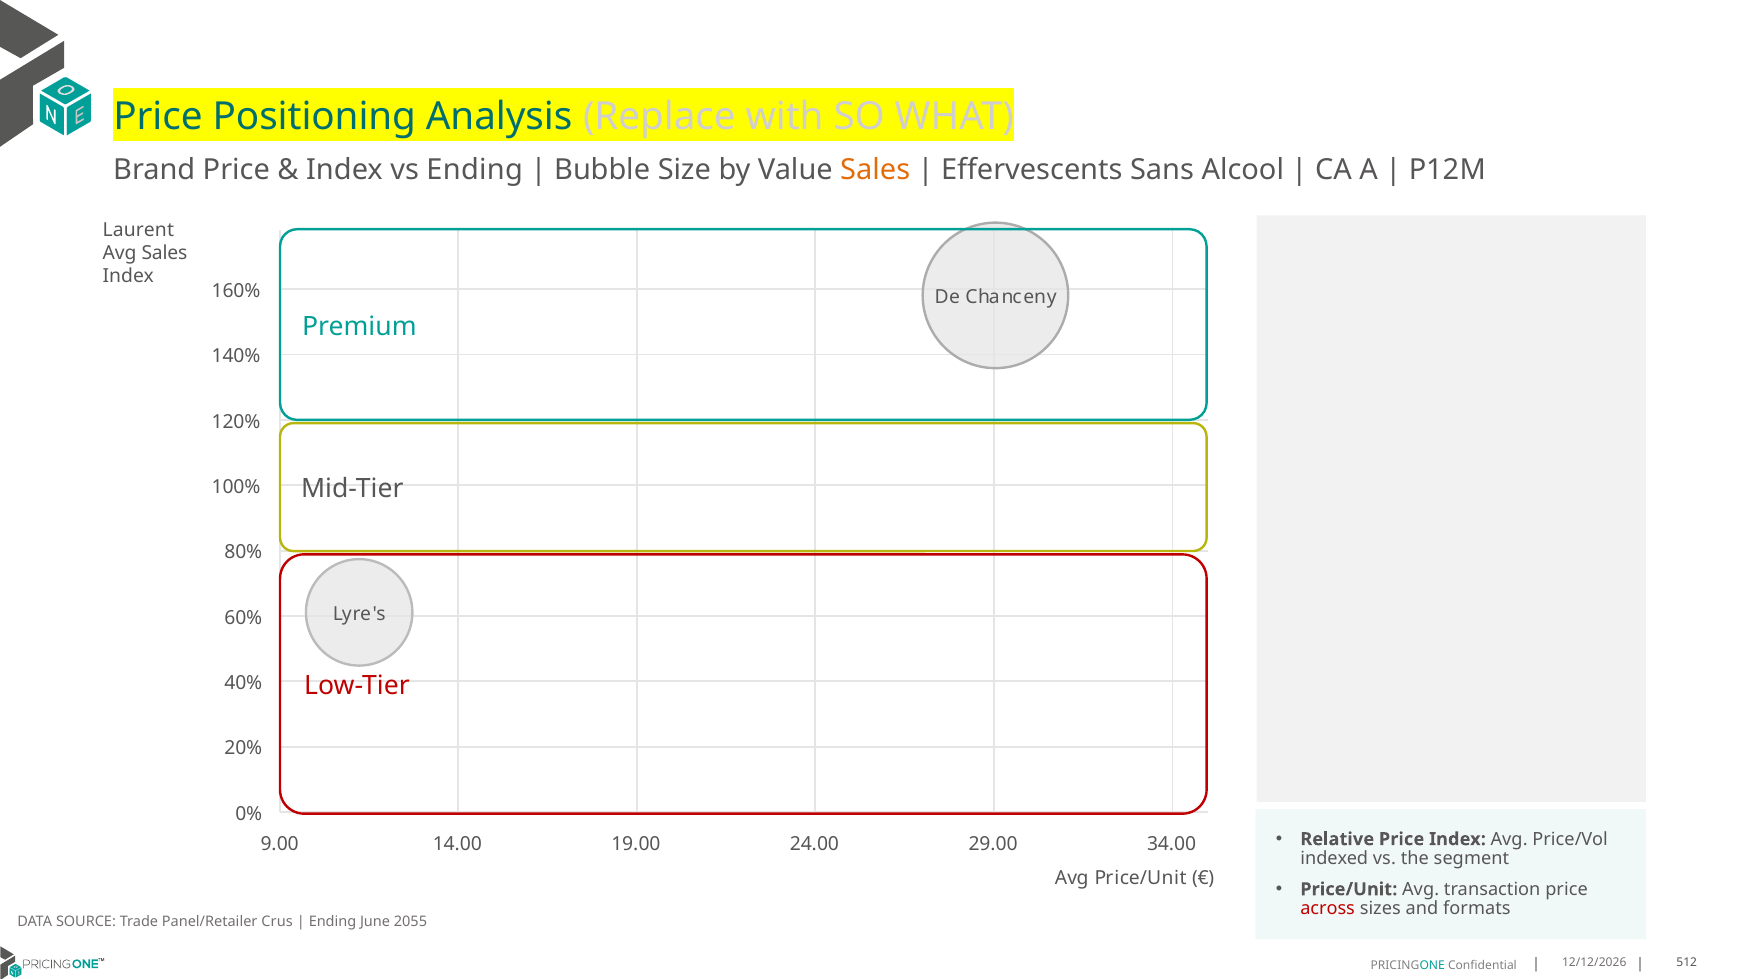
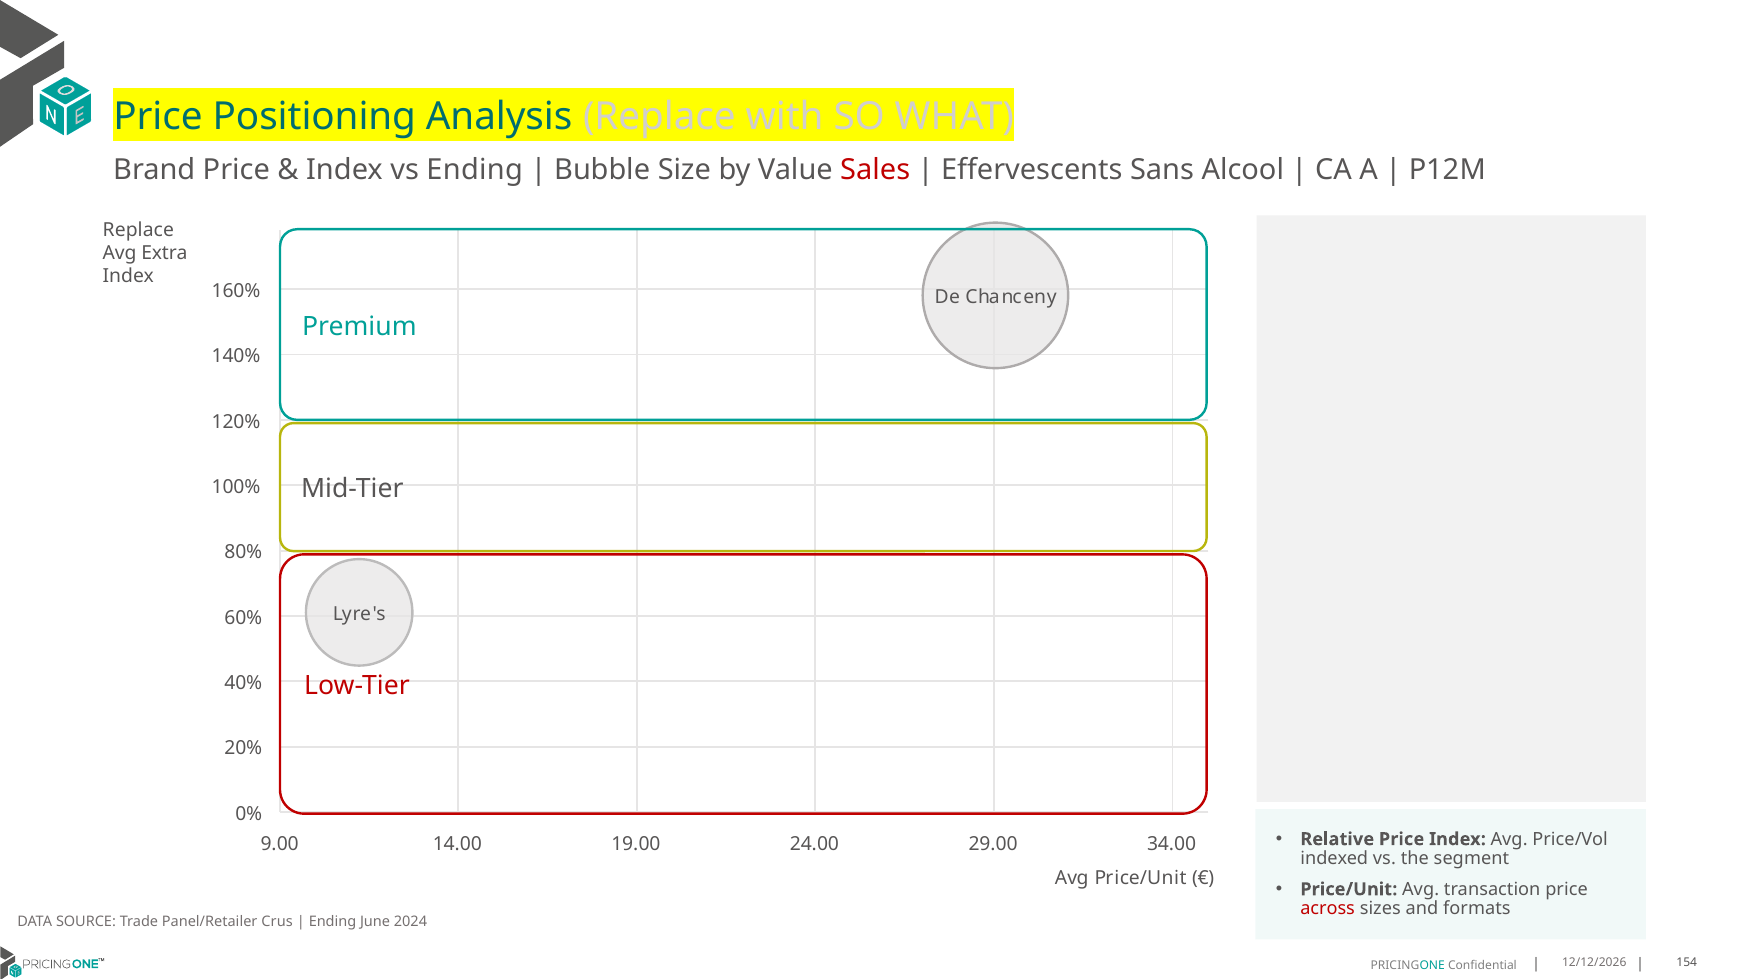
Sales colour: orange -> red (875, 170)
Laurent: Laurent -> Replace (138, 230)
Avg Sales: Sales -> Extra (164, 253)
2055: 2055 -> 2024 (410, 922)
512: 512 -> 154 (1687, 962)
